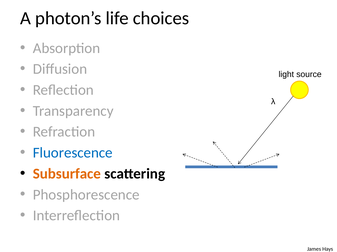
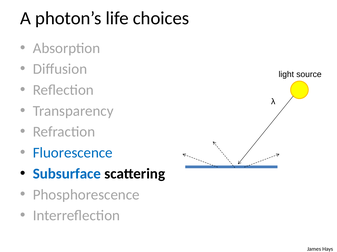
Subsurface colour: orange -> blue (67, 174)
